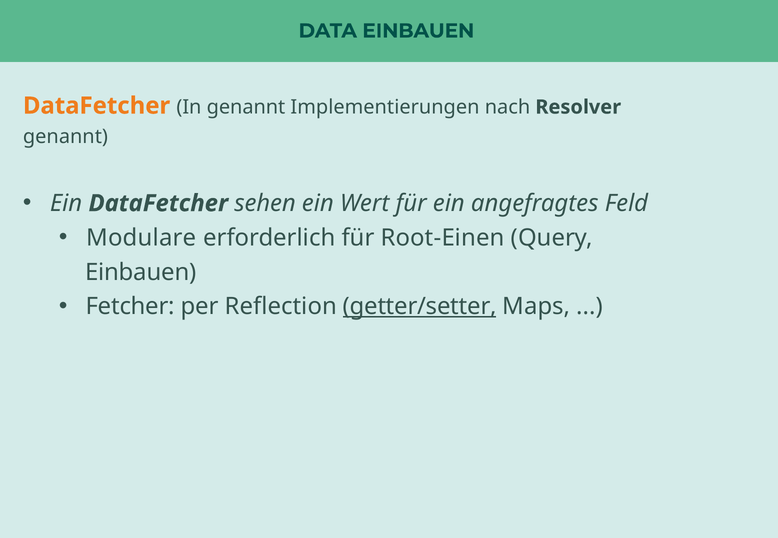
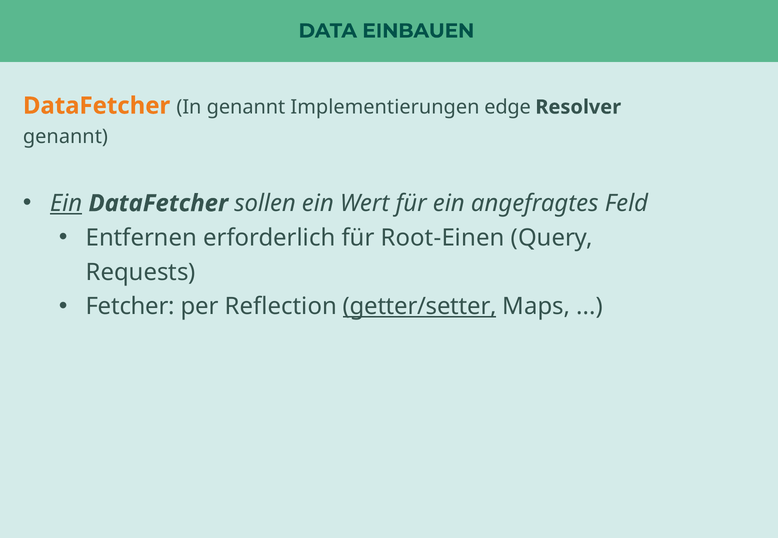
nach: nach -> edge (508, 107)
Ein underline: none -> present (66, 204)
sehen: sehen -> sollen (265, 204)
Modulare: Modulare -> Entfernen (141, 238)
Einbauen: Einbauen -> Requests (141, 272)
